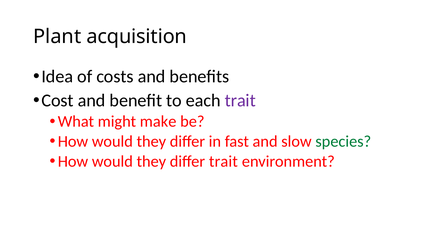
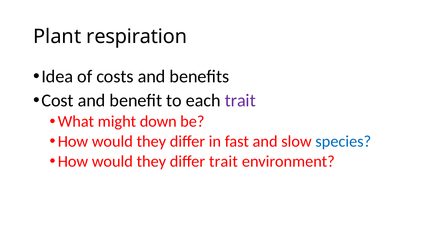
acquisition: acquisition -> respiration (137, 37)
make: make -> down (158, 122)
species colour: green -> blue (343, 142)
